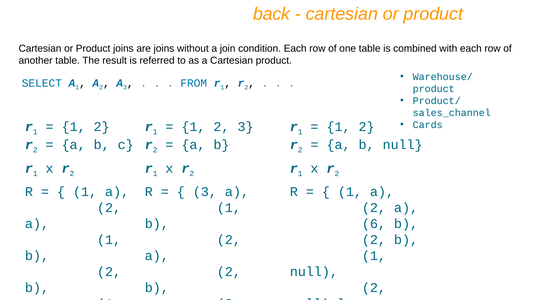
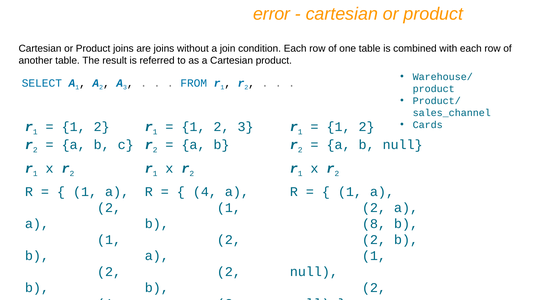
back: back -> error (272, 14)
3: 3 -> 4 (205, 192)
6: 6 -> 8 (374, 224)
